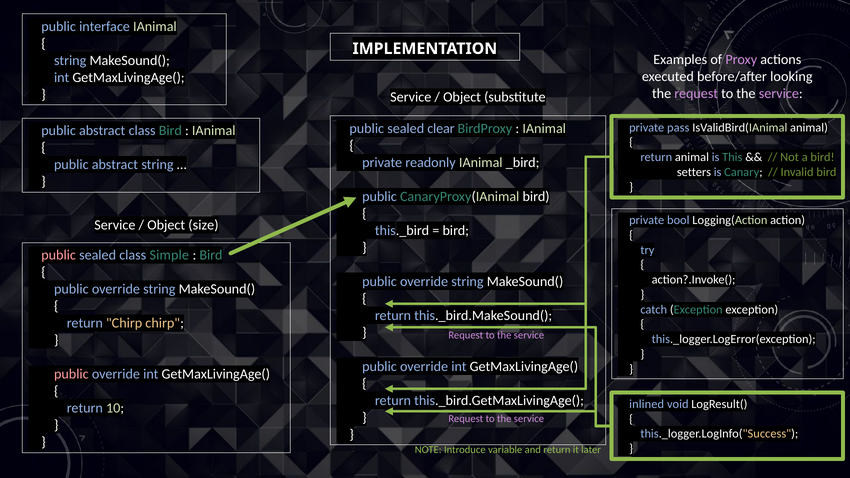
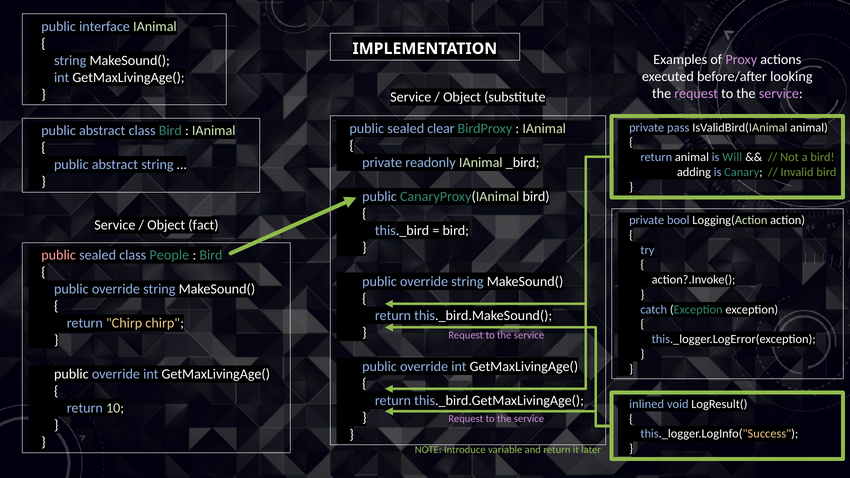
This: This -> Will (732, 157)
setters: setters -> adding (694, 172)
size: size -> fact (203, 225)
Simple: Simple -> People (169, 255)
public colour: pink -> white (71, 374)
